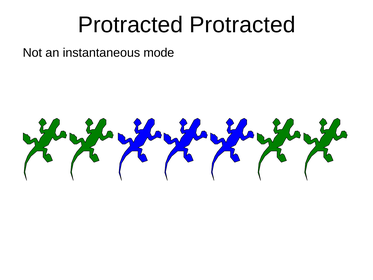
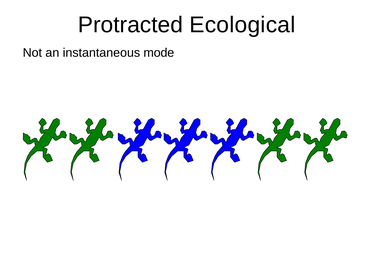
Protracted Protracted: Protracted -> Ecological (242, 25)
